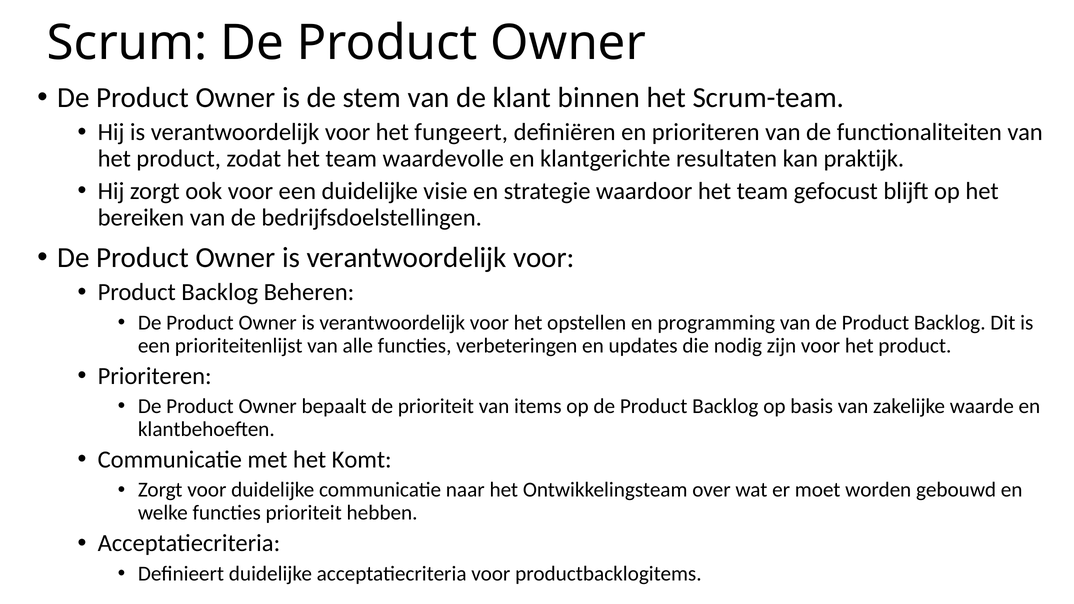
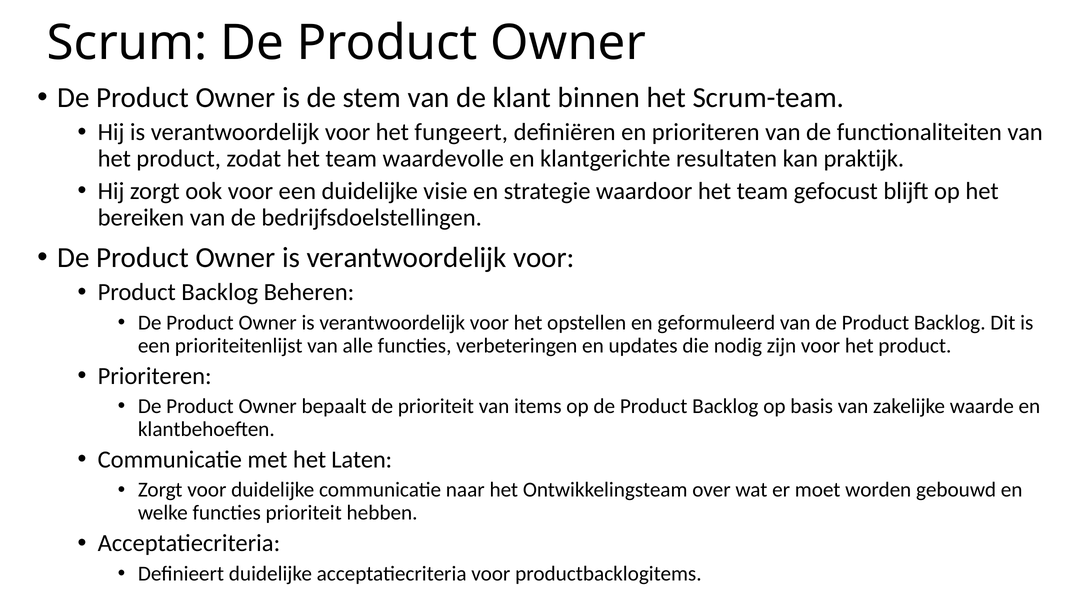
programming: programming -> geformuleerd (716, 323)
Komt: Komt -> Laten (362, 460)
